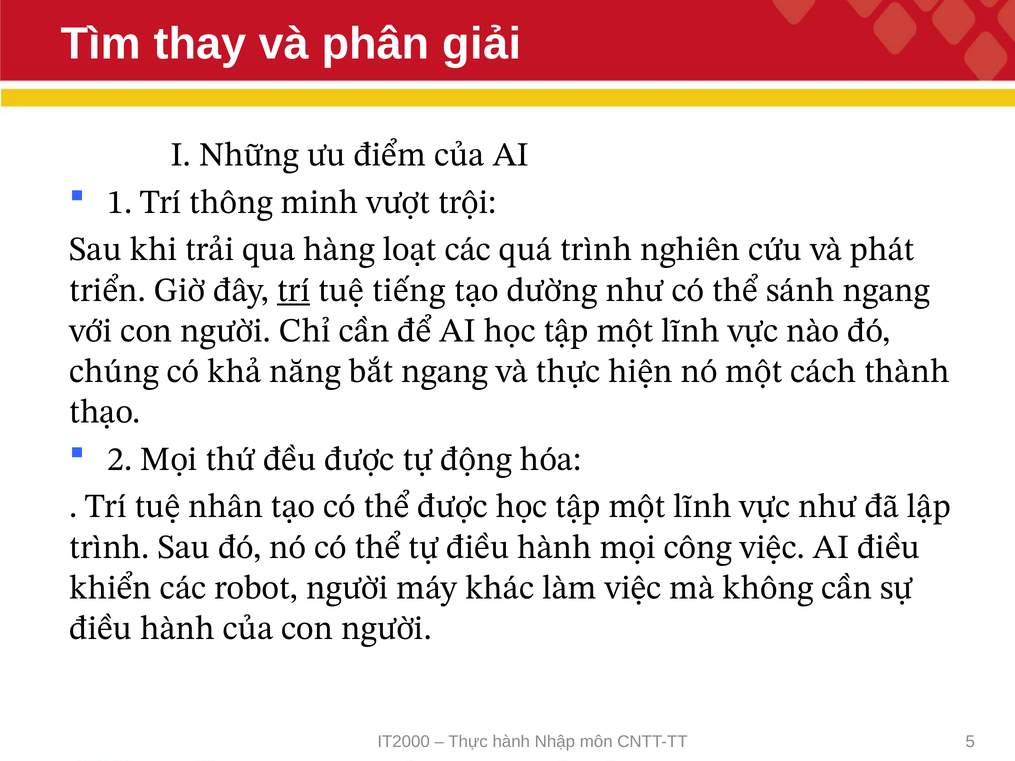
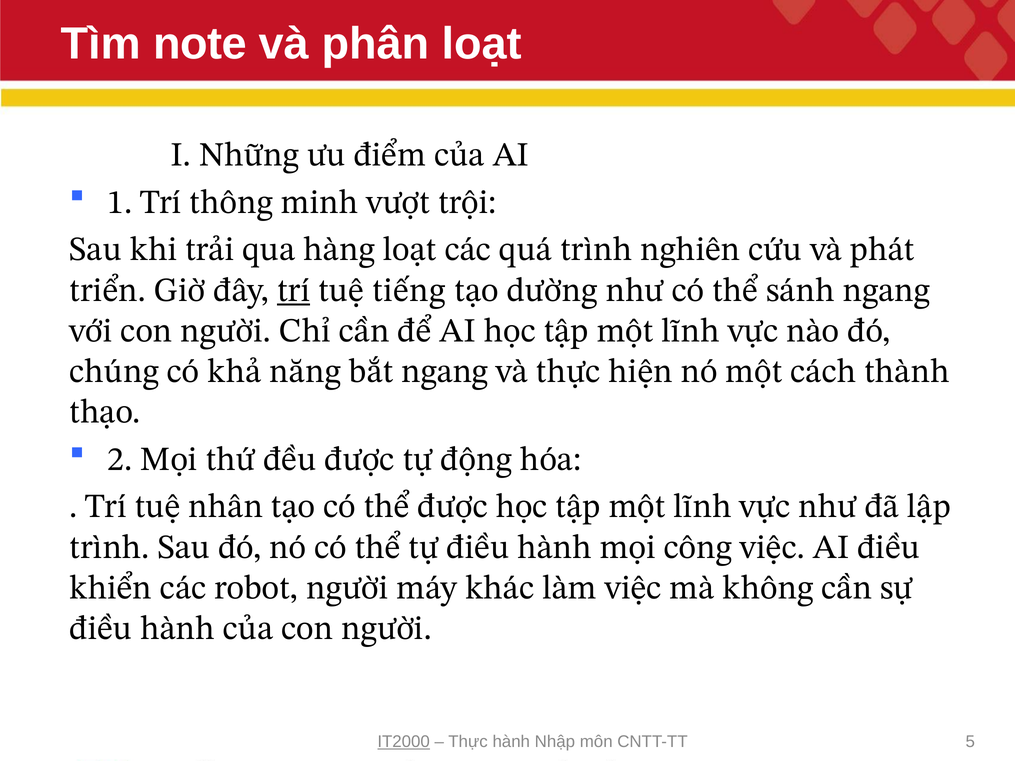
thay: thay -> note (200, 44)
phân giải: giải -> loạt (482, 44)
IT2000 underline: none -> present (404, 742)
